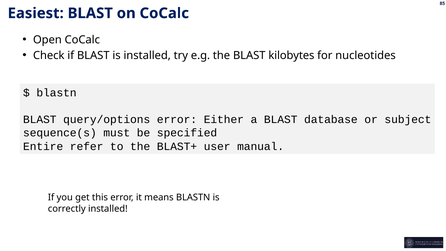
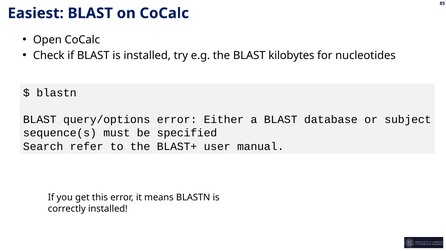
Entire: Entire -> Search (43, 146)
